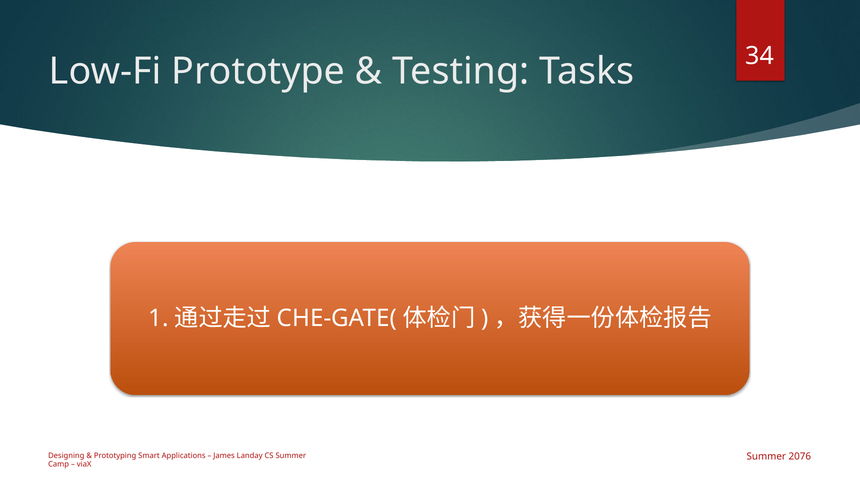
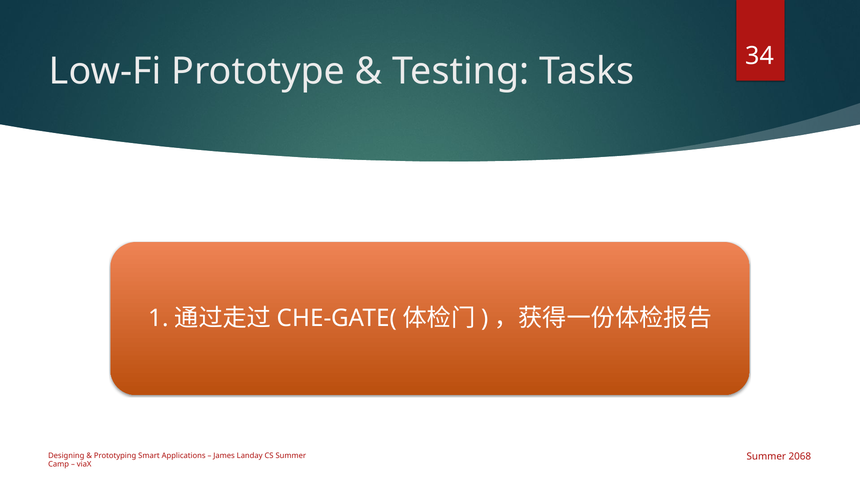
2076: 2076 -> 2068 (800, 456)
